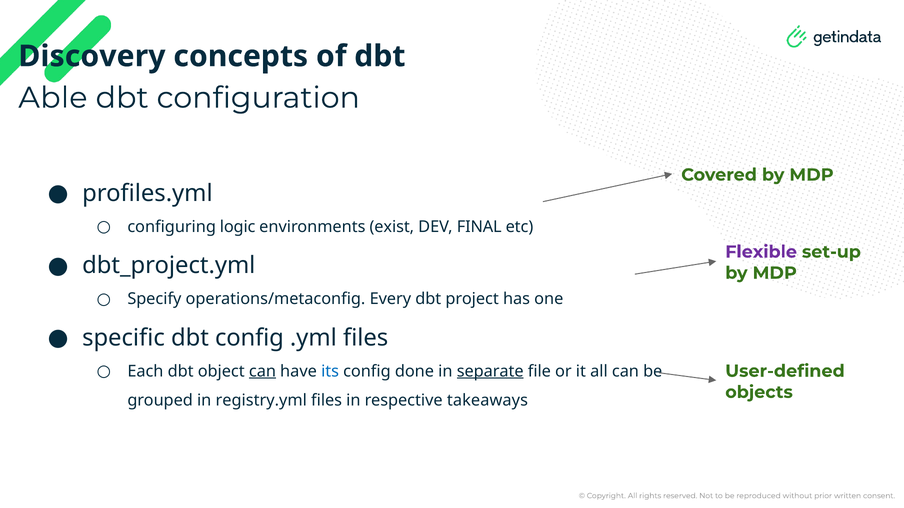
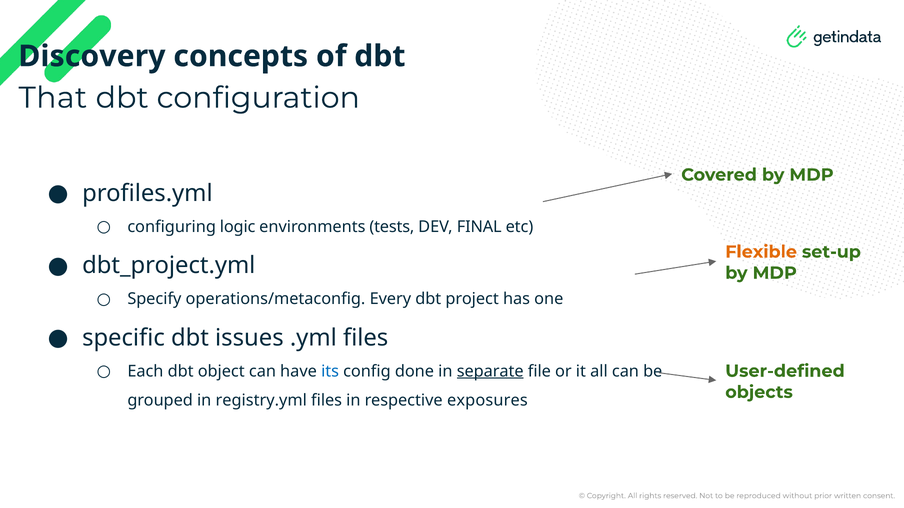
Able: Able -> That (53, 98)
exist: exist -> tests (392, 227)
Flexible colour: purple -> orange (761, 252)
dbt config: config -> issues (249, 338)
can underline: present -> none (262, 372)
takeaways: takeaways -> exposures (487, 401)
